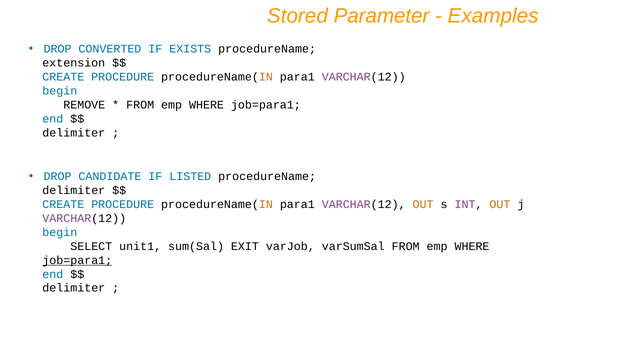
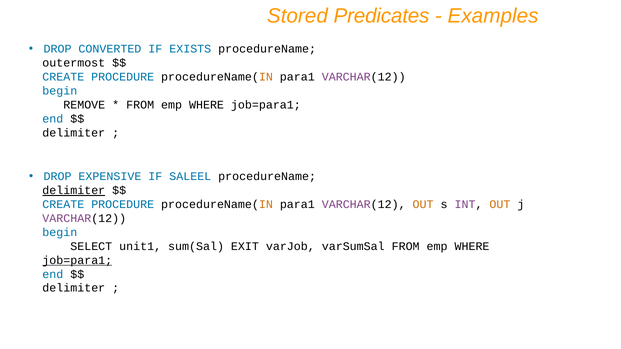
Parameter: Parameter -> Predicates (382, 16)
extension: extension -> outermost (74, 63)
CANDIDATE: CANDIDATE -> EXPENSIVE (110, 177)
LISTED: LISTED -> SALEEL (190, 177)
delimiter underline: none -> present (74, 191)
